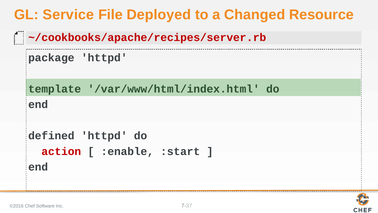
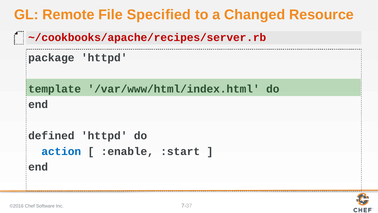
Service: Service -> Remote (68, 15)
Deployed: Deployed -> Specified (159, 15)
action colour: red -> blue (61, 151)
